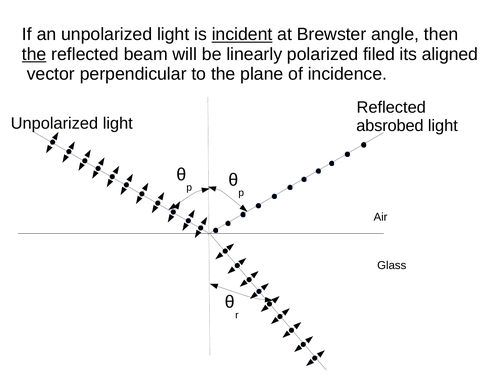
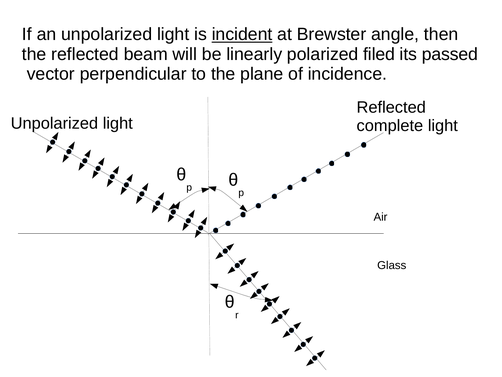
the underline: present -> none (34, 54)
aligned: aligned -> passed (450, 54)
absrobed: absrobed -> complete (390, 126)
